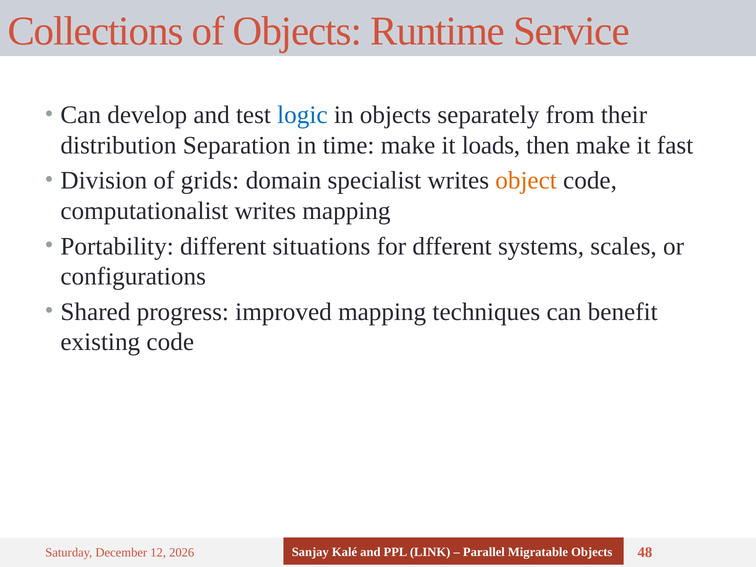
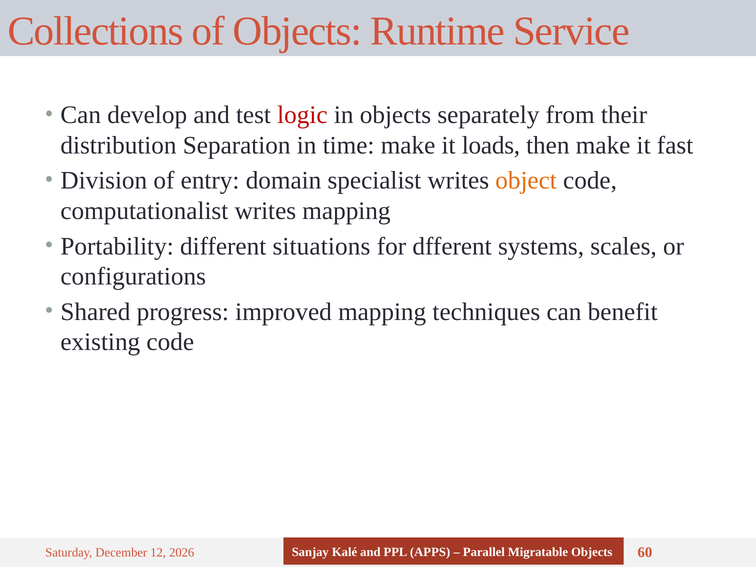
logic colour: blue -> red (302, 115)
grids: grids -> entry (210, 181)
LINK: LINK -> APPS (430, 552)
48: 48 -> 60 (645, 553)
